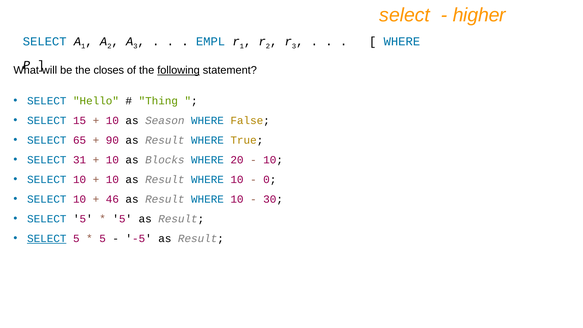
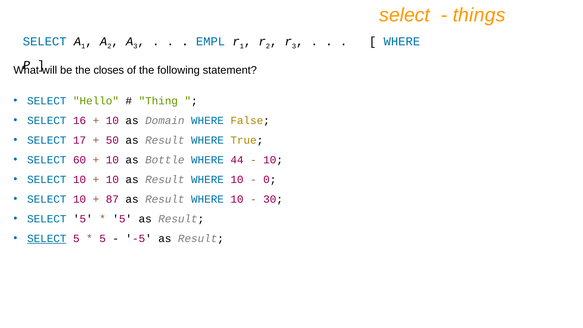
higher: higher -> things (479, 15)
following underline: present -> none (179, 70)
15: 15 -> 16 (80, 120)
Season: Season -> Domain (165, 120)
65: 65 -> 17 (80, 140)
90: 90 -> 50 (112, 140)
31: 31 -> 60 (80, 160)
Blocks: Blocks -> Bottle (165, 160)
20: 20 -> 44 (237, 160)
46: 46 -> 87 (112, 199)
